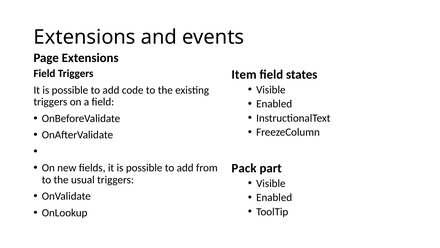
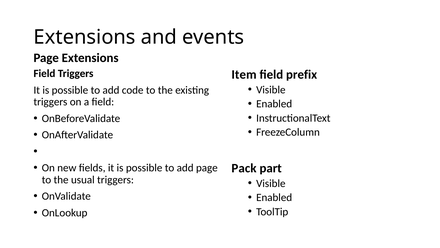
states: states -> prefix (302, 74)
add from: from -> page (207, 168)
